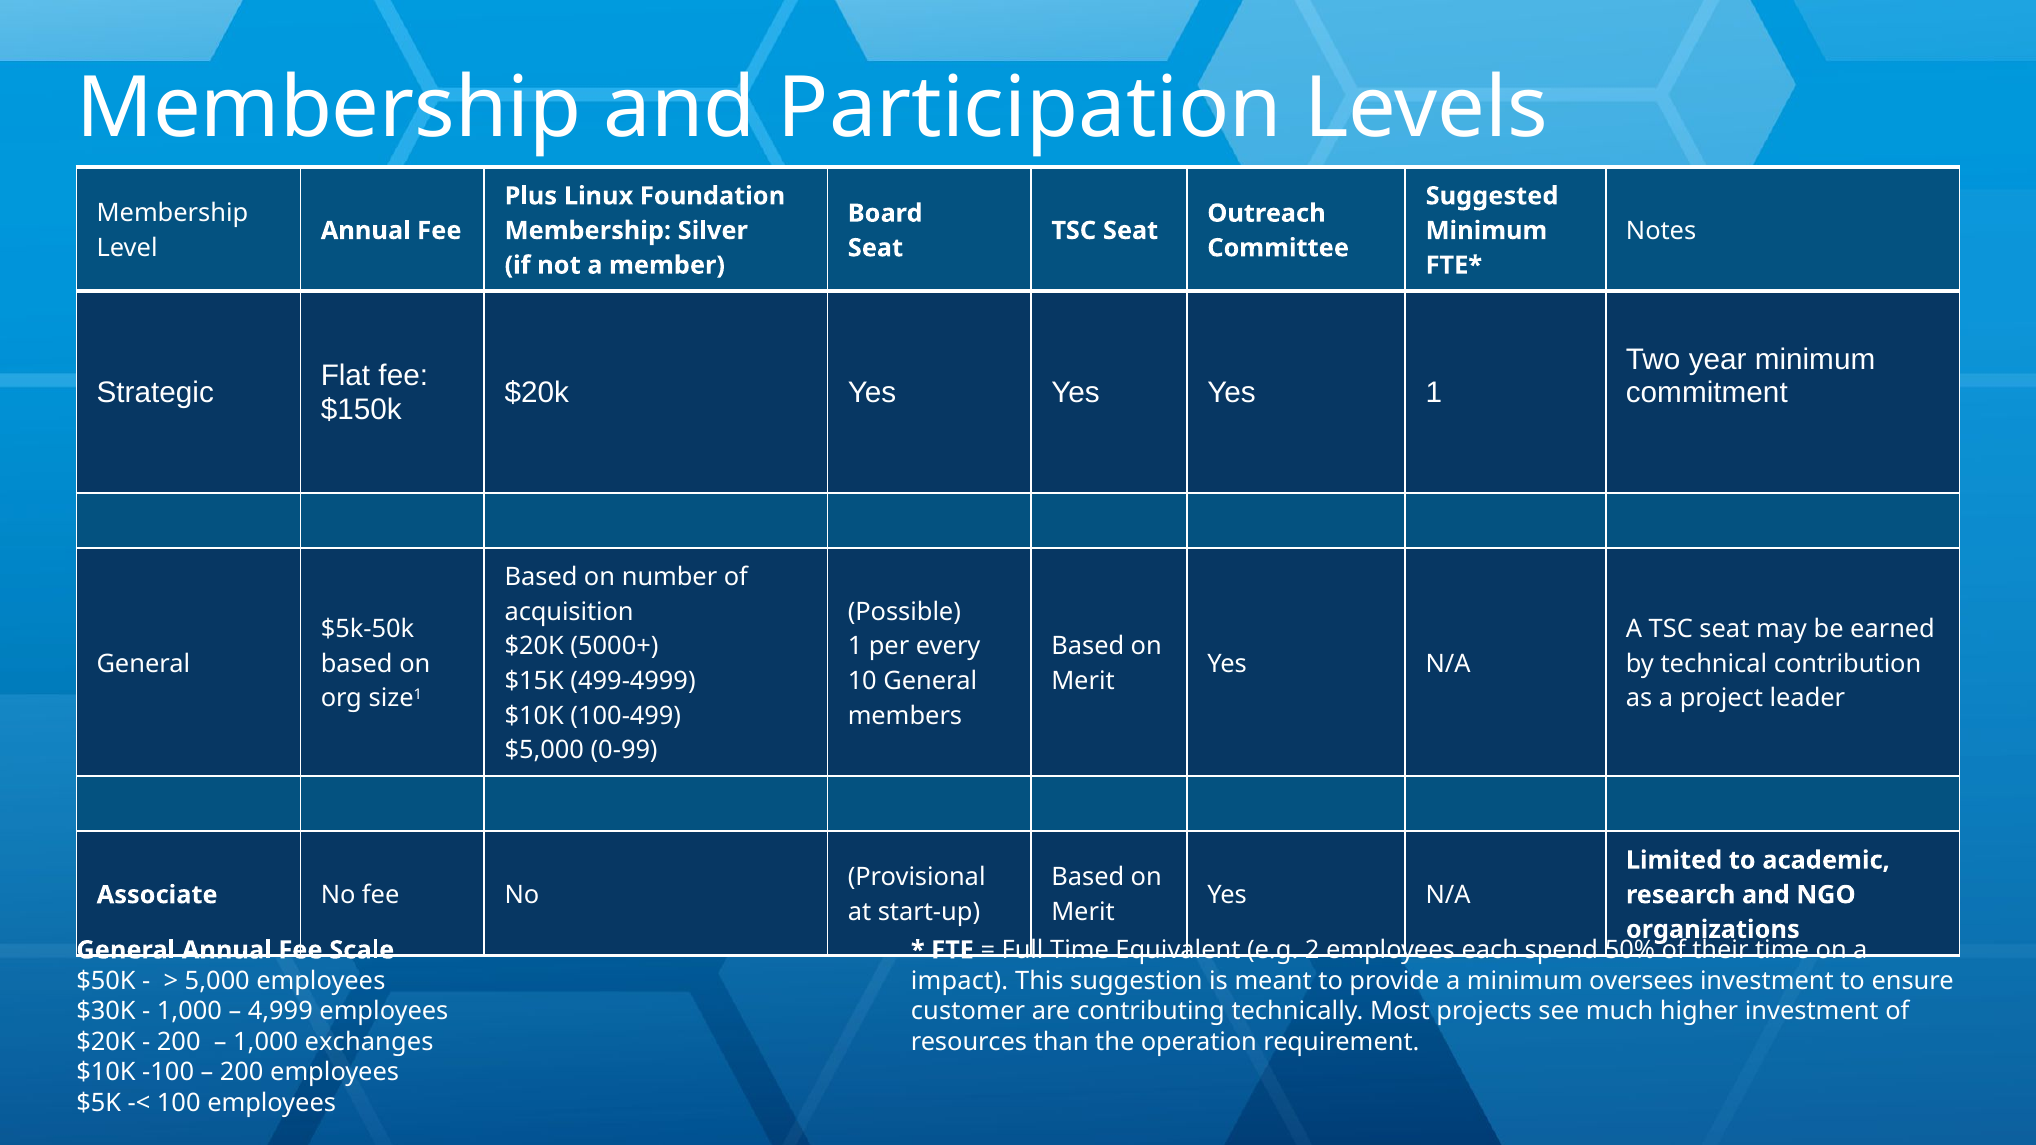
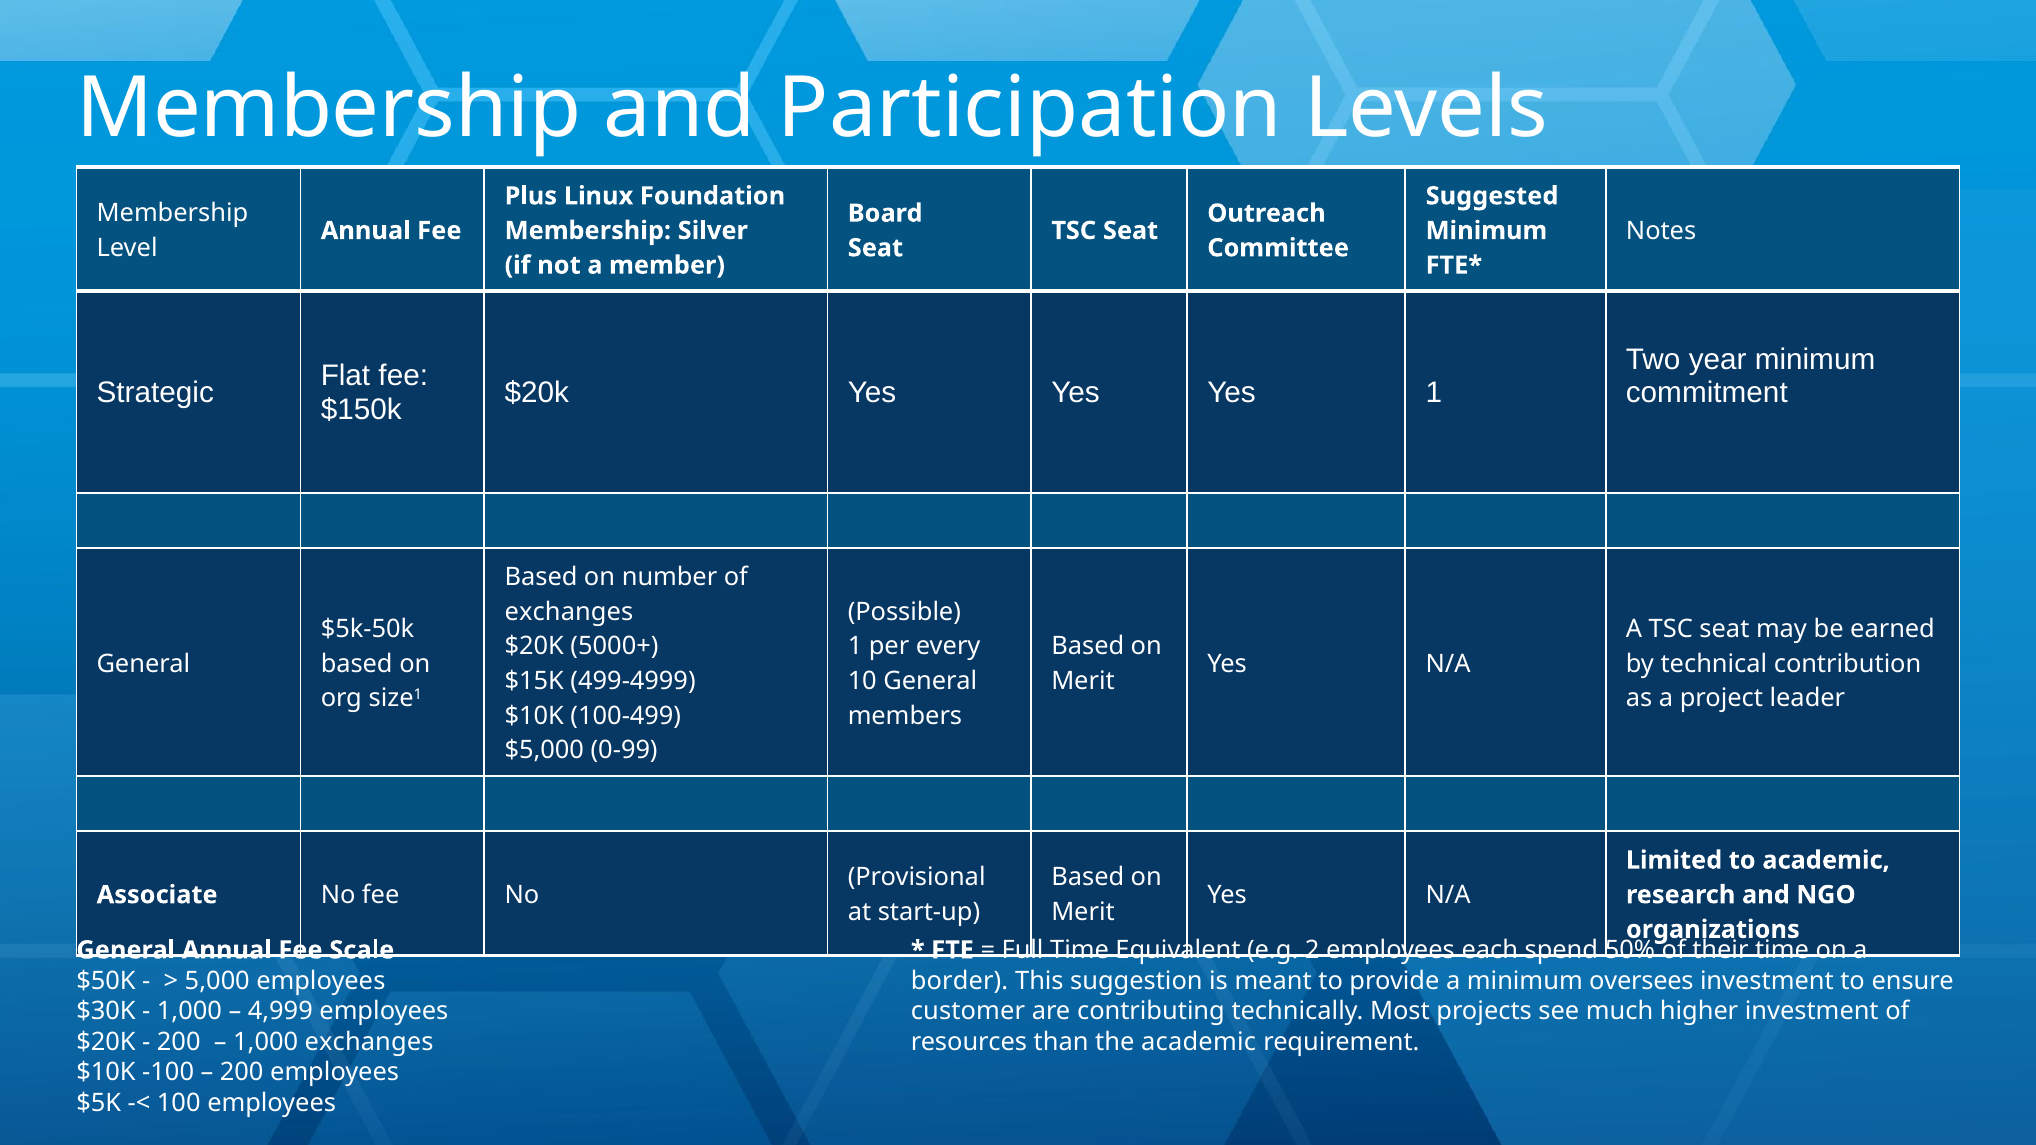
acquisition: acquisition -> exchanges (569, 612)
impact: impact -> border (960, 981)
the operation: operation -> academic (1199, 1042)
